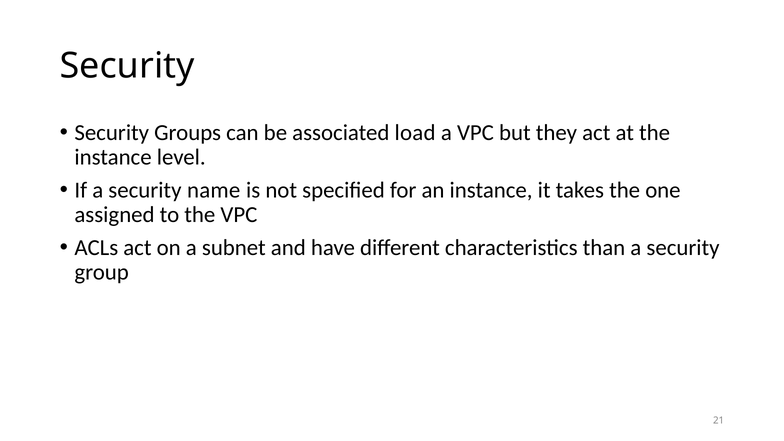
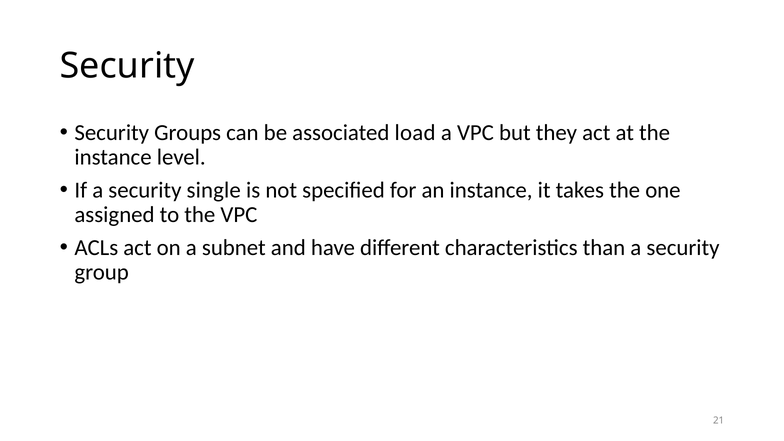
name: name -> single (214, 190)
